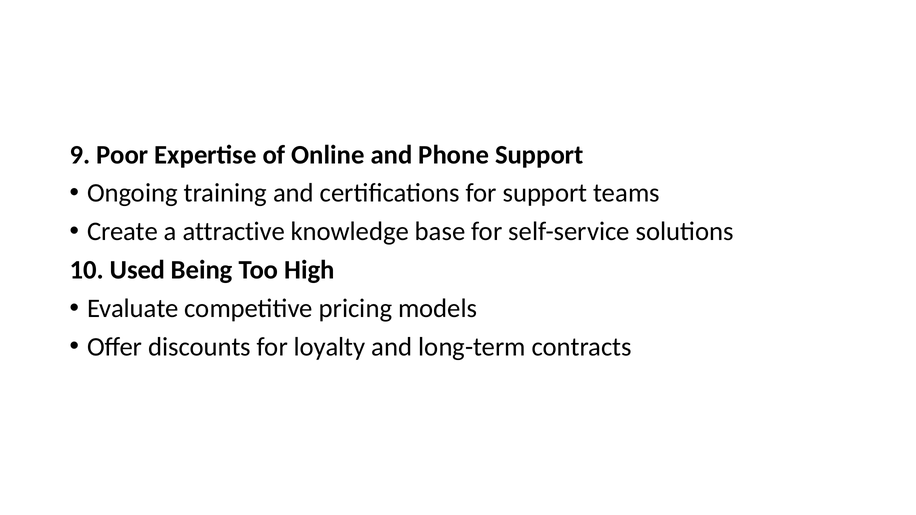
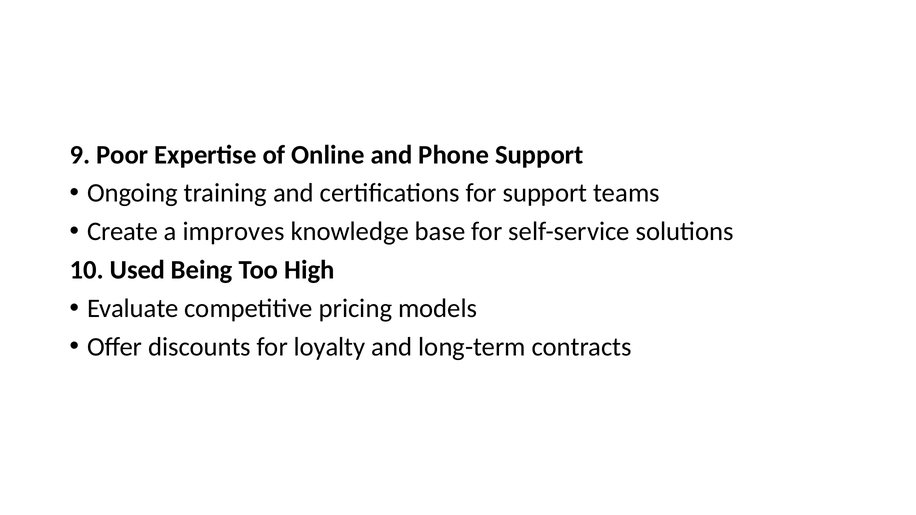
attractive: attractive -> improves (234, 232)
